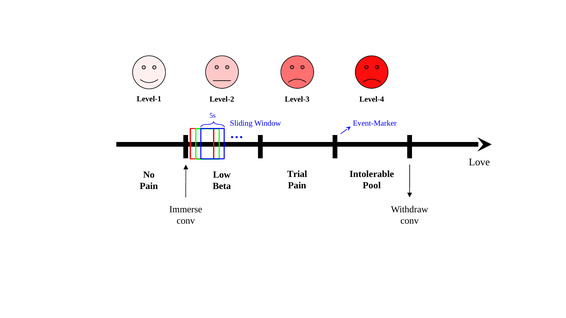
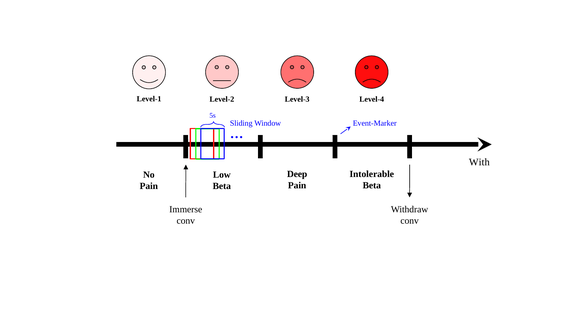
Love: Love -> With (479, 162)
Trial: Trial -> Deep (297, 174)
Pool: Pool -> Beta (372, 186)
